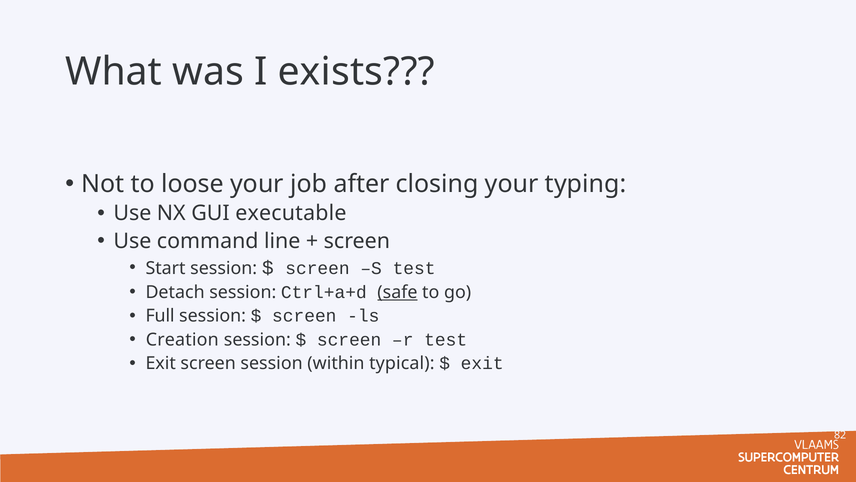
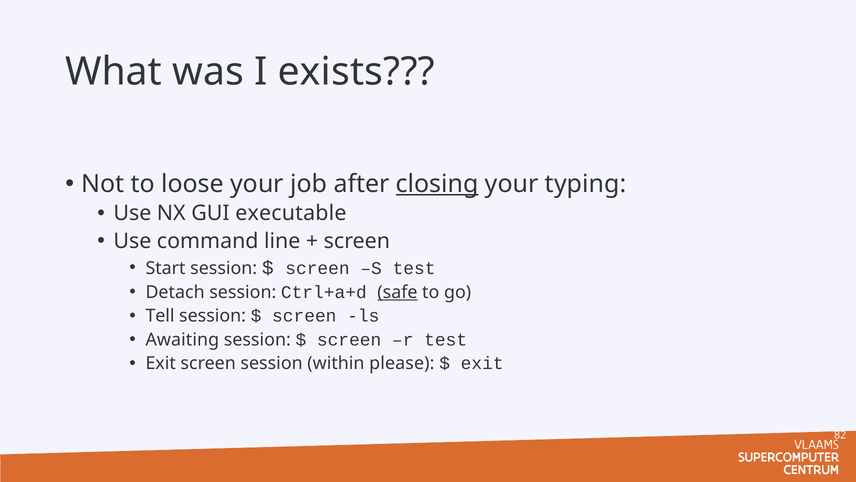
closing underline: none -> present (437, 184)
Full: Full -> Tell (160, 316)
Creation: Creation -> Awaiting (182, 339)
typical: typical -> please (402, 363)
